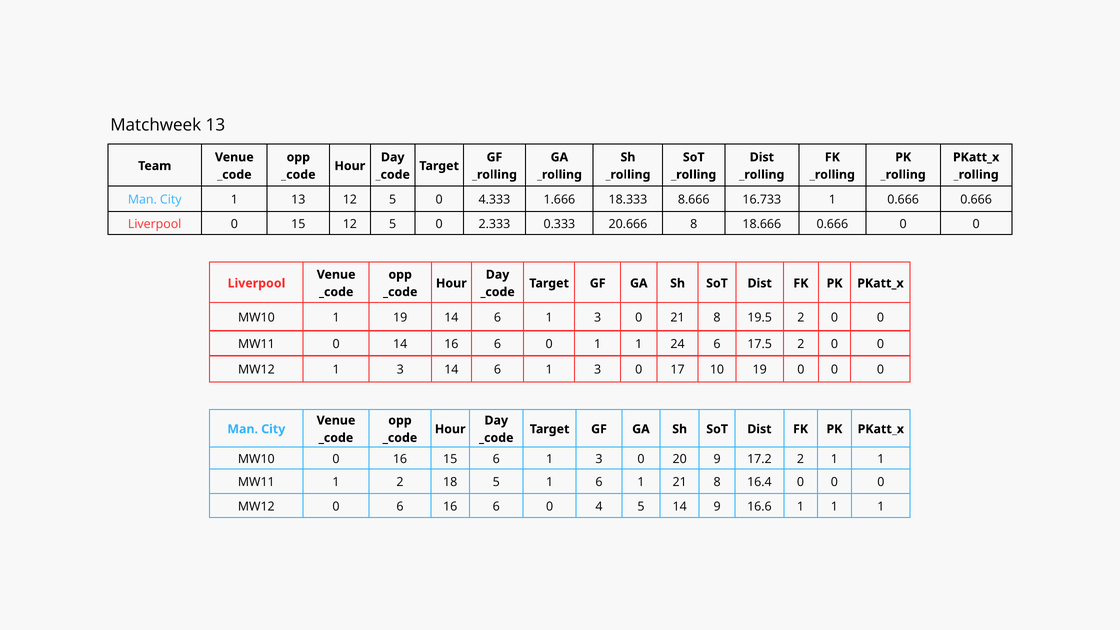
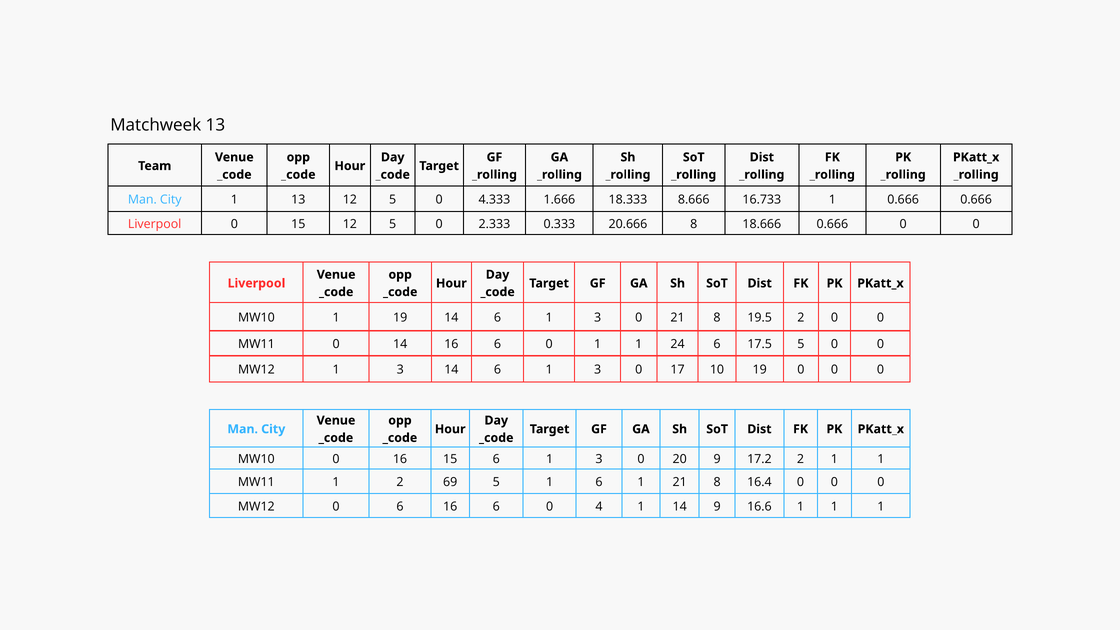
17.5 2: 2 -> 5 (801, 344)
18: 18 -> 69 (450, 482)
4 5: 5 -> 1 (641, 506)
